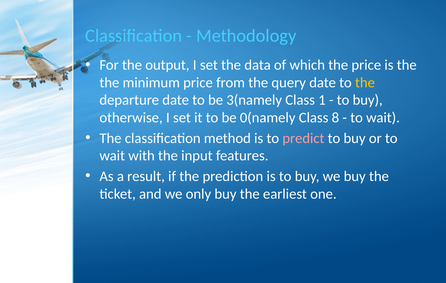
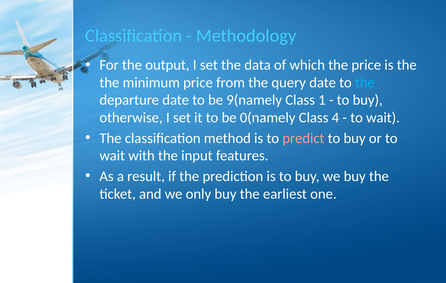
the colour: yellow -> light blue (365, 83)
3(namely: 3(namely -> 9(namely (254, 100)
8: 8 -> 4 (335, 118)
